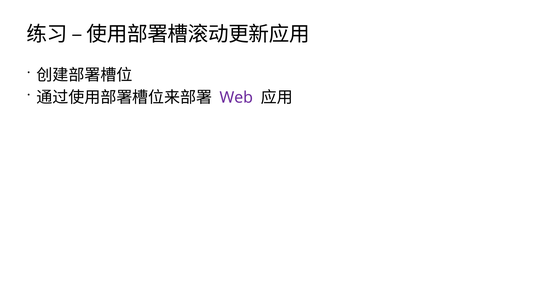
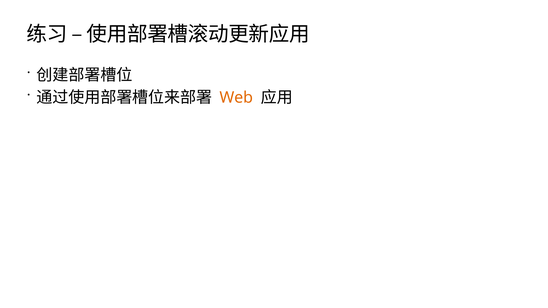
Web colour: purple -> orange (236, 98)
